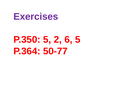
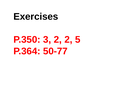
Exercises colour: purple -> black (36, 17)
P.350 5: 5 -> 3 (47, 40)
2 6: 6 -> 2 (68, 40)
